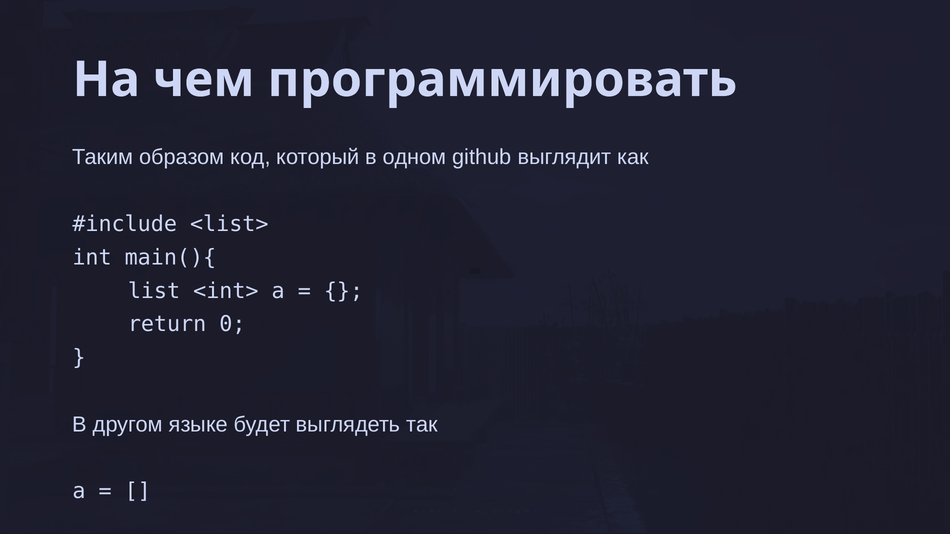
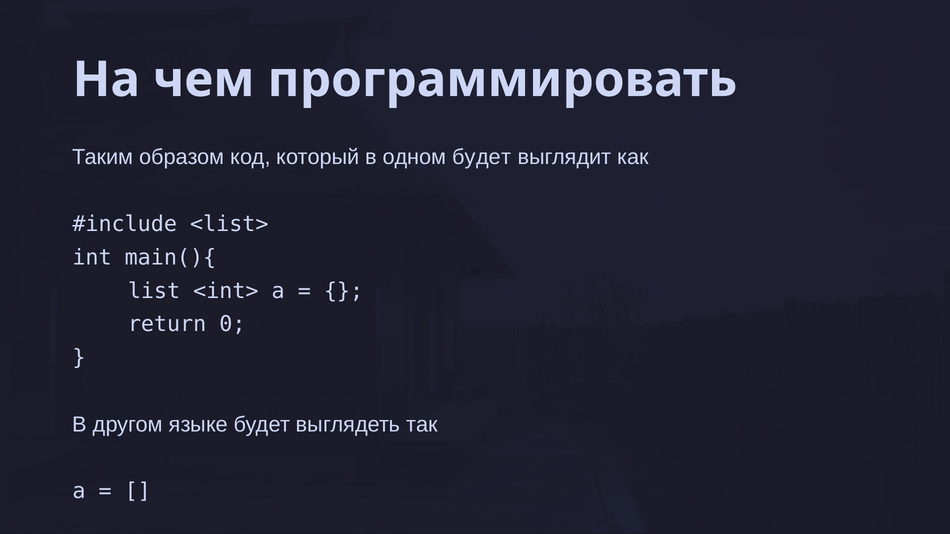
одном github: github -> будет (482, 157)
